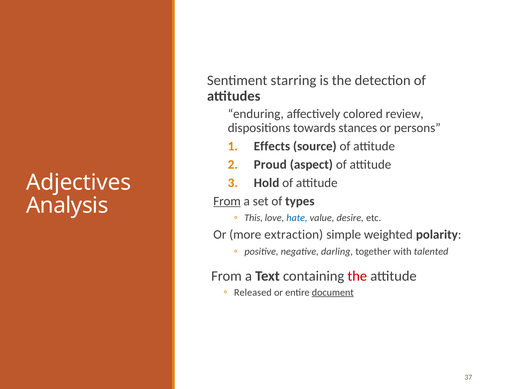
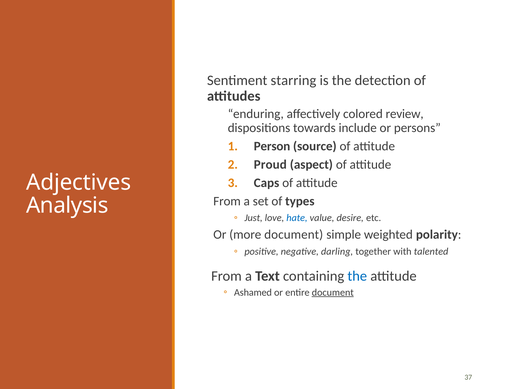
stances: stances -> include (358, 128)
Effects: Effects -> Person (272, 146)
Hold: Hold -> Caps (267, 183)
From underline: present -> none (227, 201)
This: This -> Just (254, 218)
more extraction: extraction -> document (294, 235)
the colour: red -> blue (357, 276)
Released: Released -> Ashamed (253, 293)
